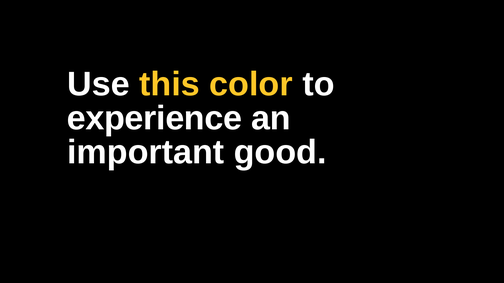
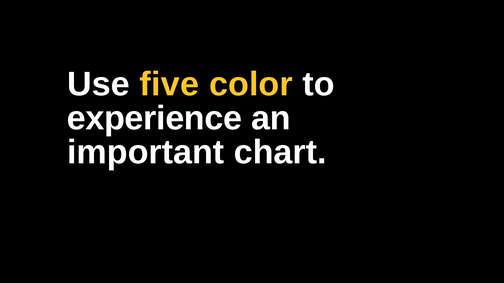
this: this -> five (169, 84)
good: good -> chart (280, 153)
